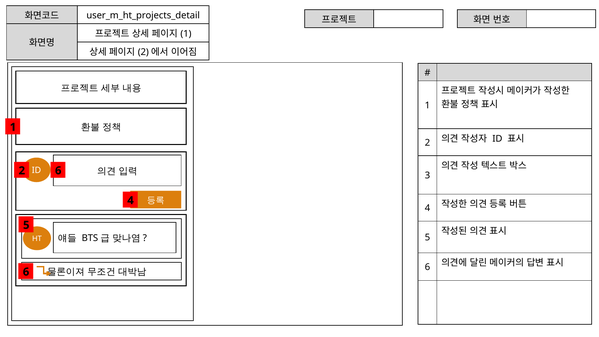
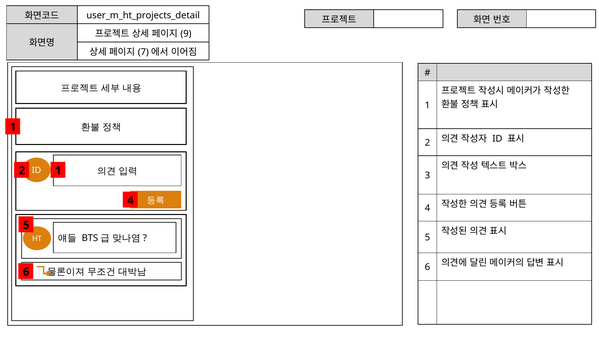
1: 1 -> 9 (186, 34)
2: 2 -> 7 (143, 52)
2 6: 6 -> 1 (58, 171)
